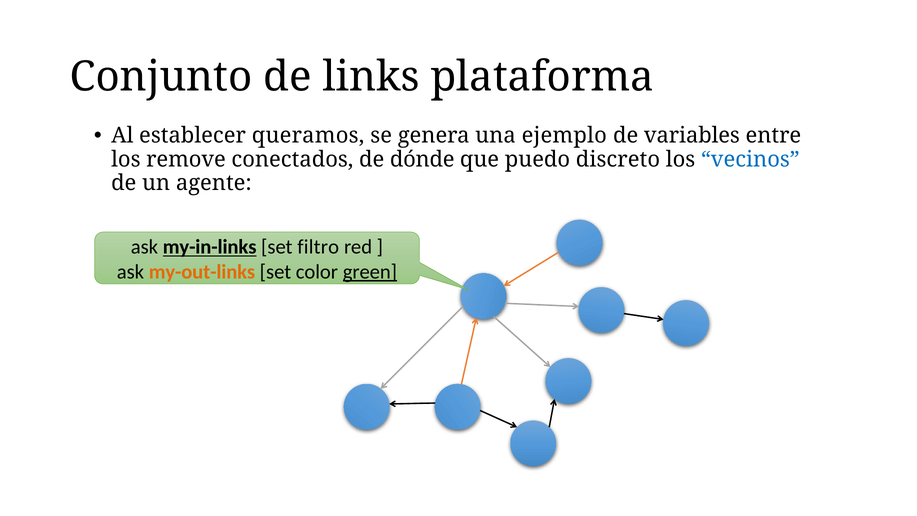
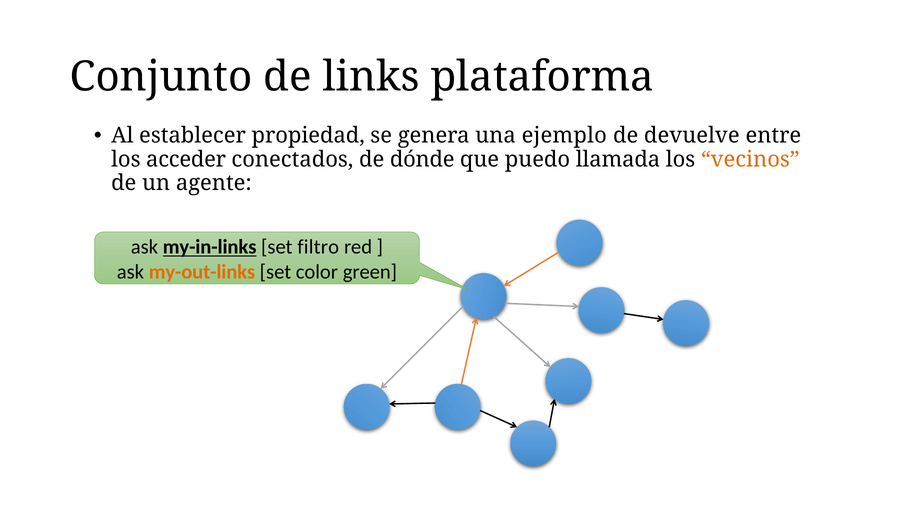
queramos: queramos -> propiedad (308, 136)
variables: variables -> devuelve (692, 136)
remove: remove -> acceder (186, 159)
discreto: discreto -> llamada (618, 159)
vecinos colour: blue -> orange (750, 159)
green underline: present -> none (370, 272)
